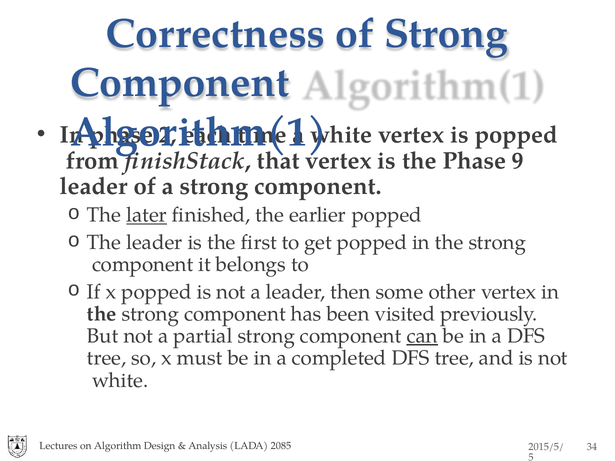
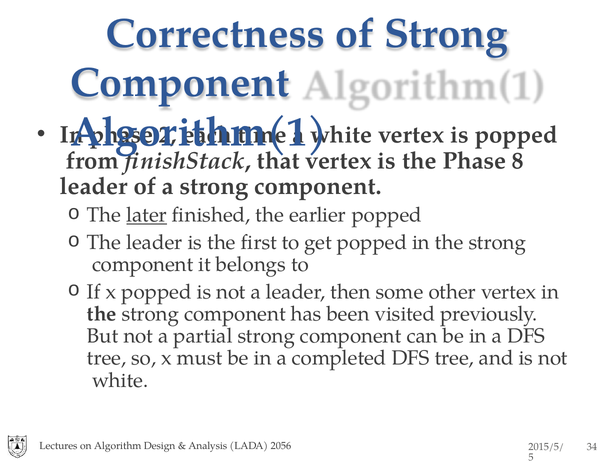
9: 9 -> 8 (518, 161)
can underline: present -> none (422, 336)
2085: 2085 -> 2056 (281, 446)
